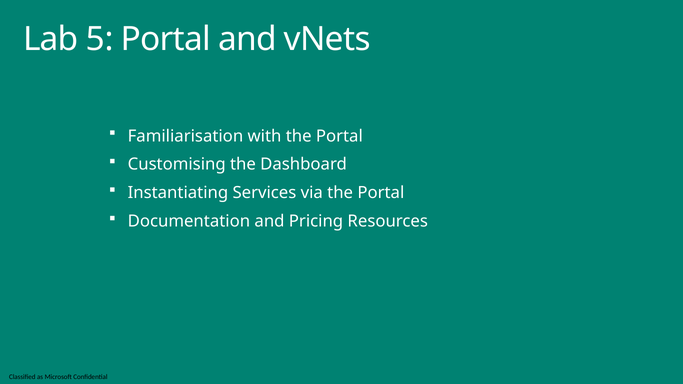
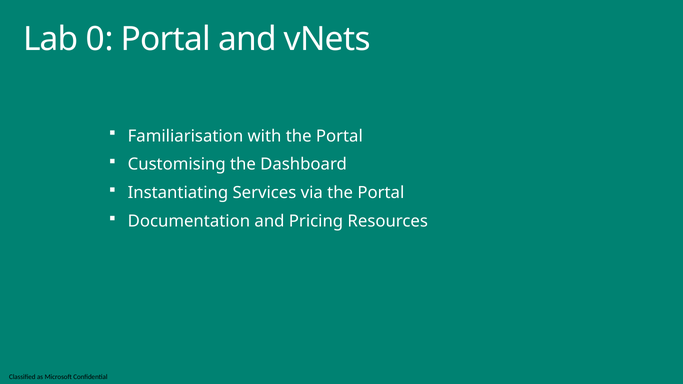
5: 5 -> 0 (100, 39)
